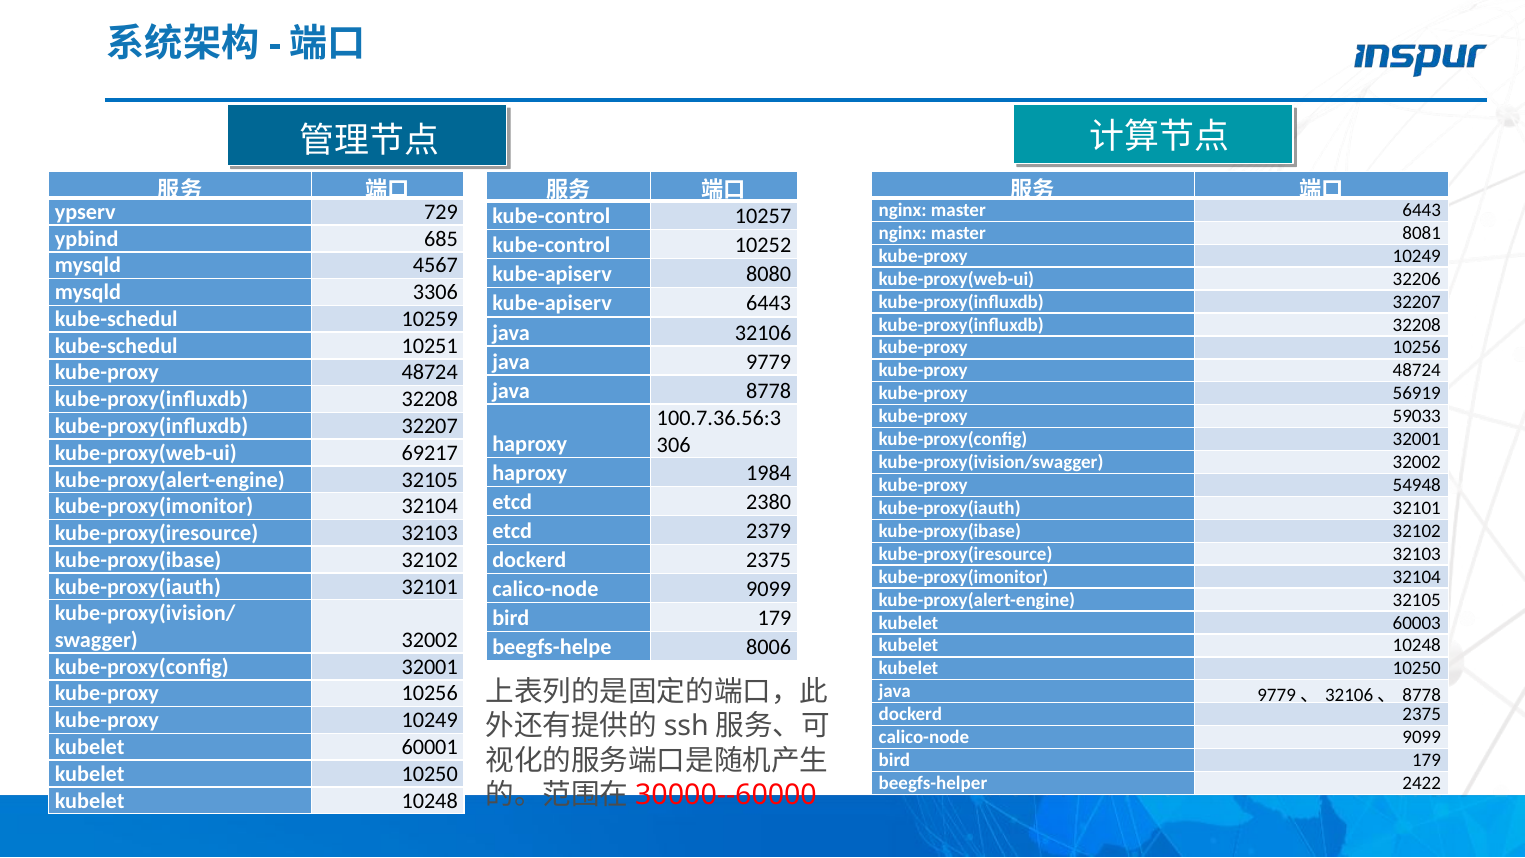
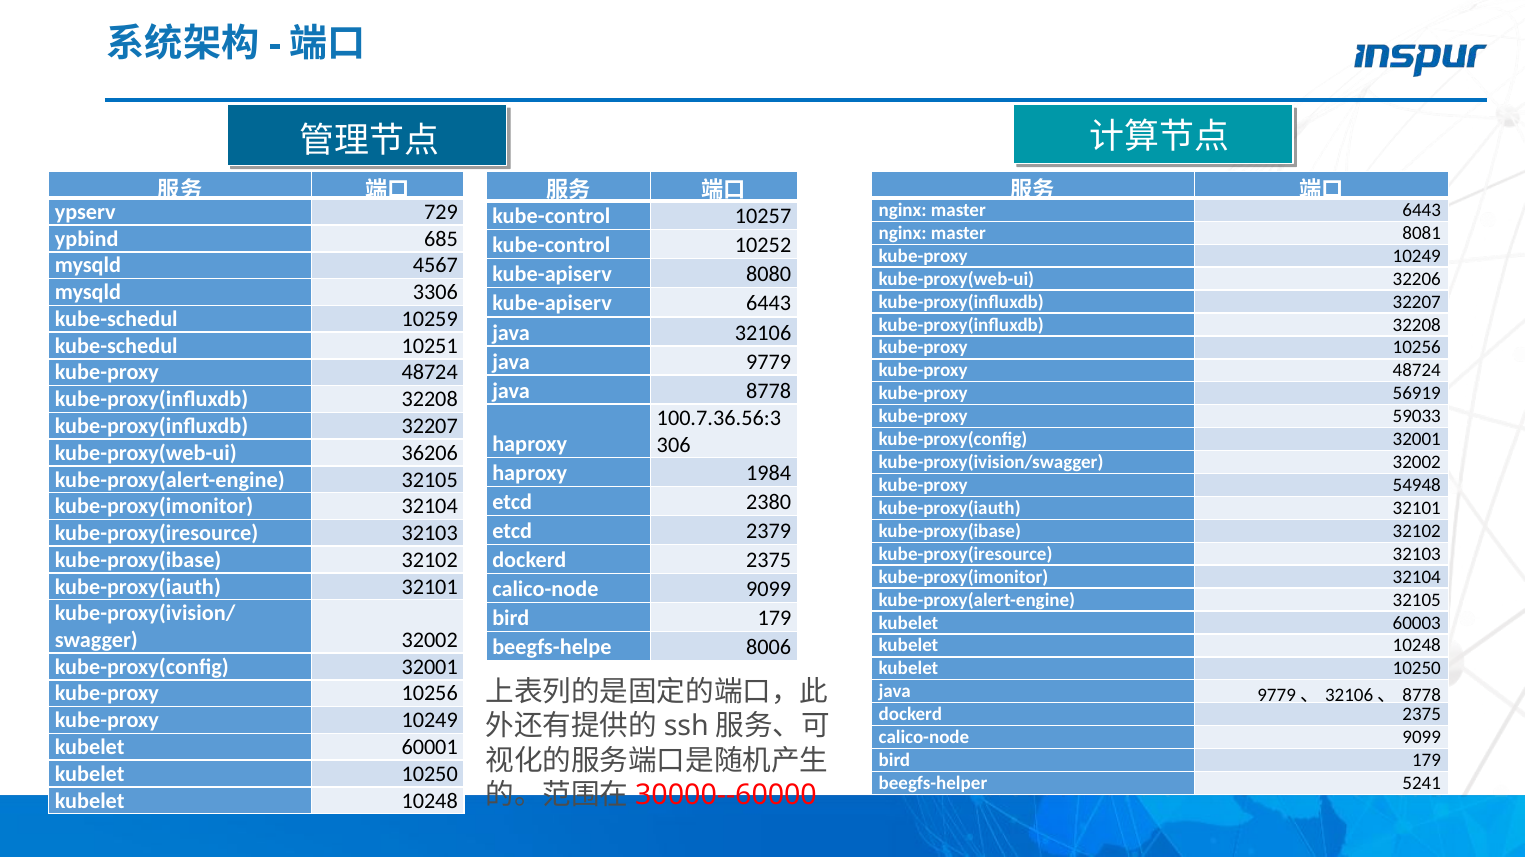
69217: 69217 -> 36206 (430, 453)
2422: 2422 -> 5241 (1422, 783)
